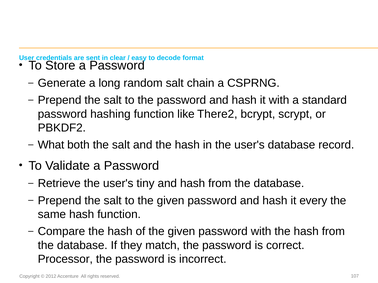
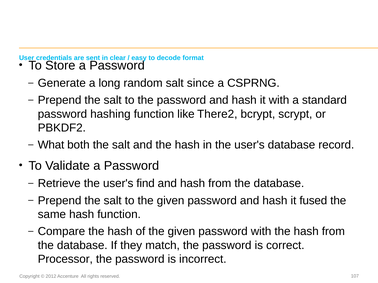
chain: chain -> since (201, 83)
tiny: tiny -> find (146, 184)
every: every -> fused (313, 201)
